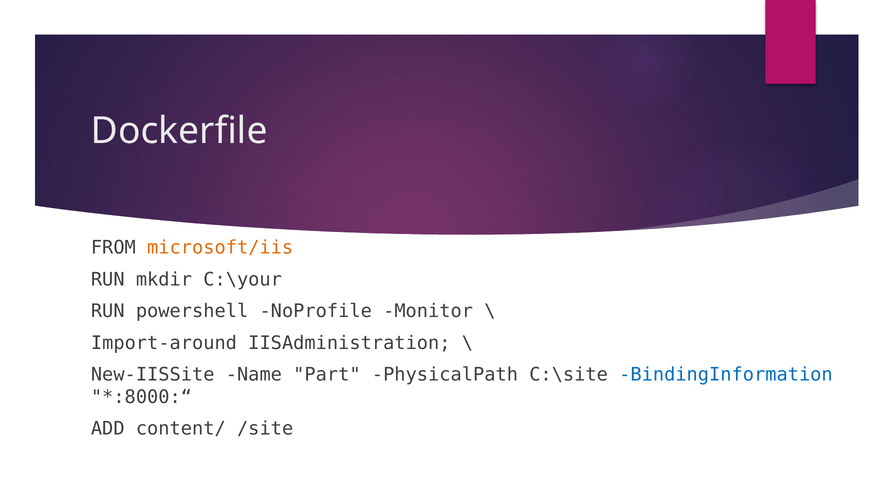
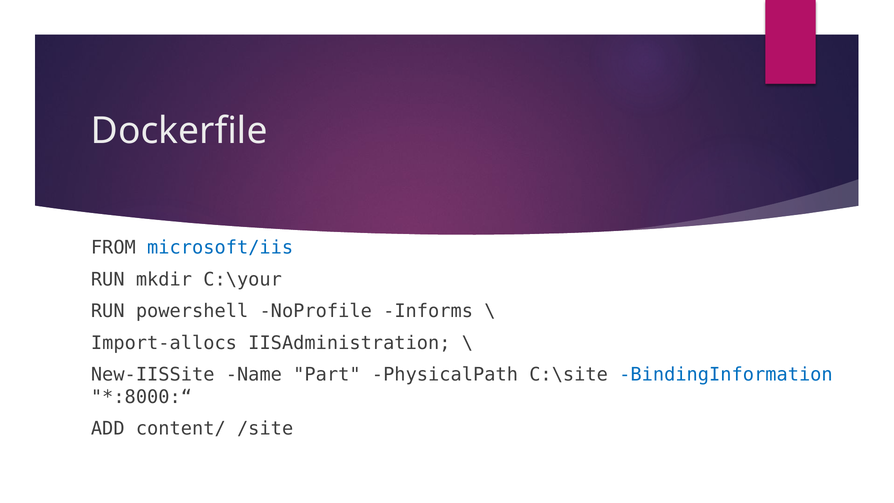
microsoft/iis colour: orange -> blue (220, 248)
Monitor: Monitor -> Informs (428, 311)
Import-around: Import-around -> Import-allocs (164, 343)
